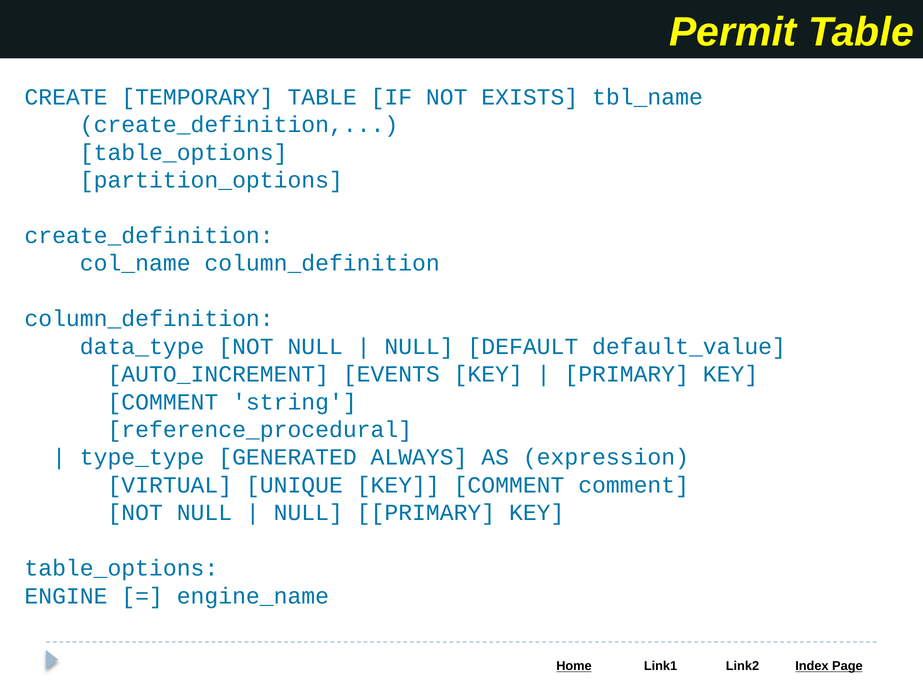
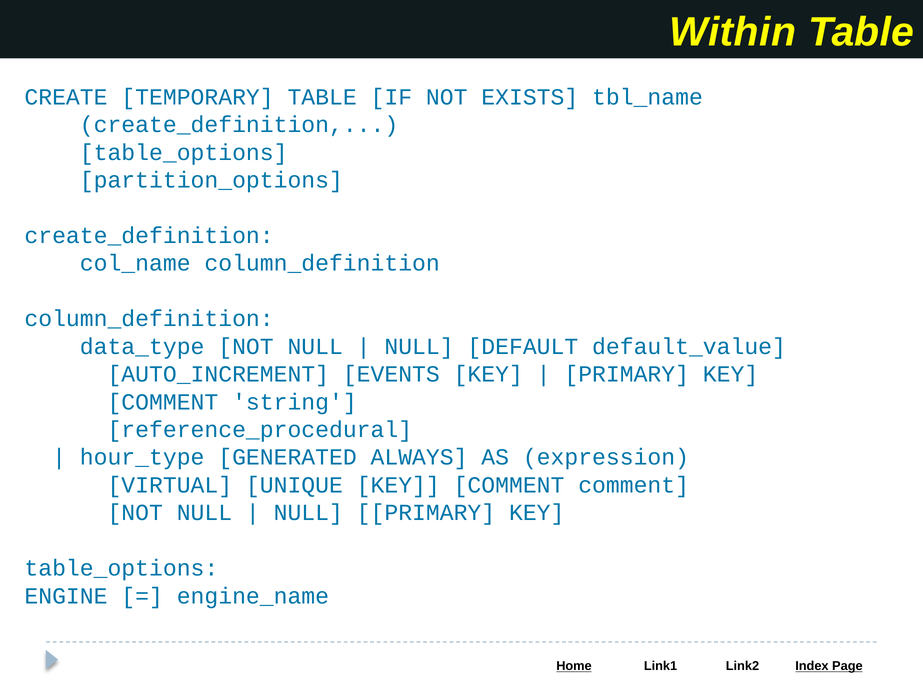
Permit: Permit -> Within (733, 32)
type_type: type_type -> hour_type (142, 457)
